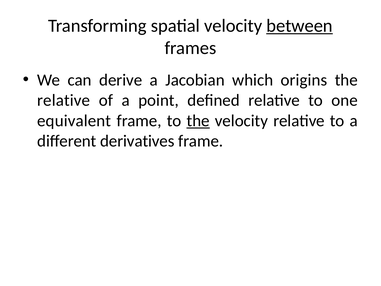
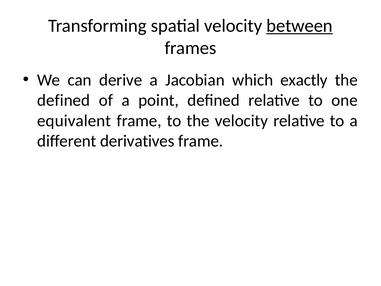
origins: origins -> exactly (304, 80)
relative: relative -> defined (64, 100)
the underline: present -> none (198, 121)
